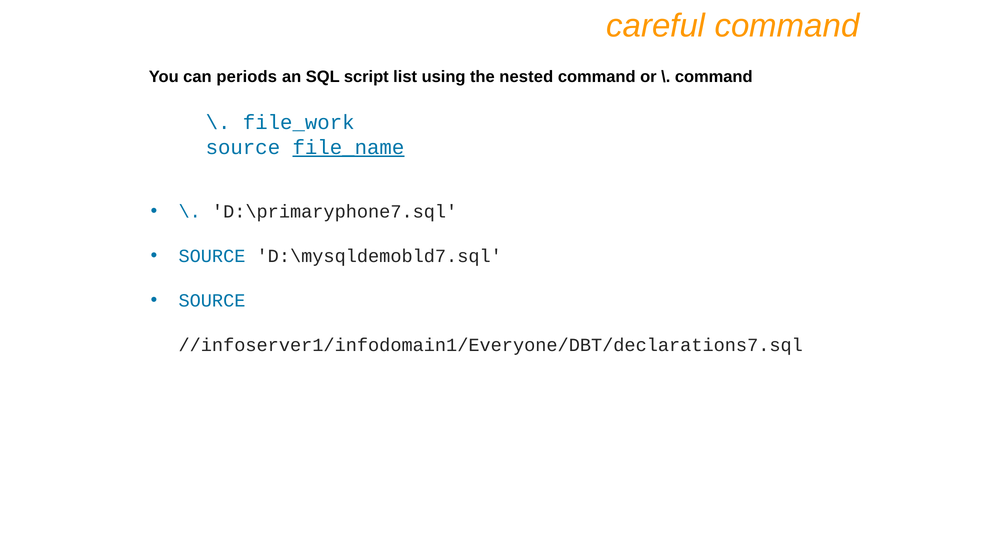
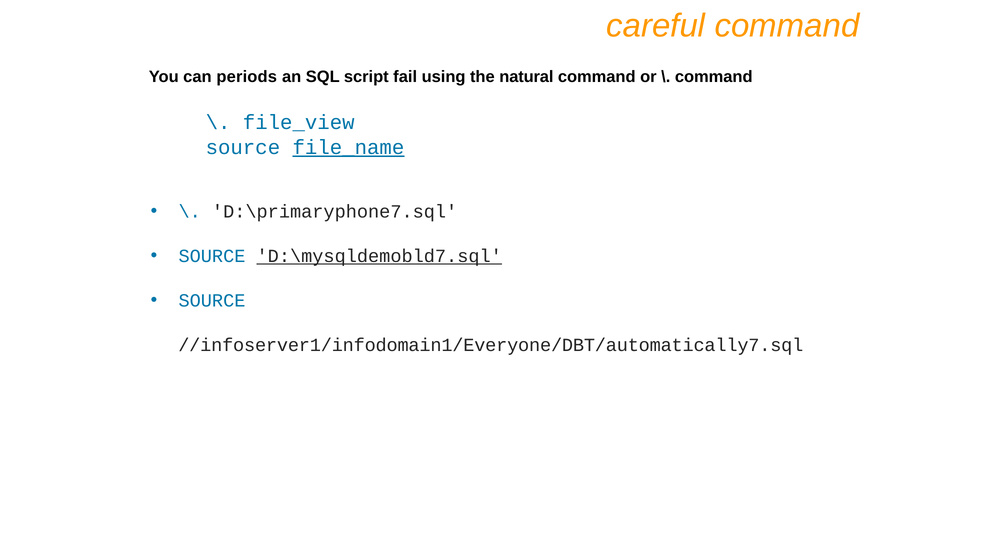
list: list -> fail (405, 77)
nested: nested -> natural (526, 77)
file_work: file_work -> file_view (299, 123)
D:\mysqldemobld7.sql underline: none -> present (379, 256)
//infoserver1/infodomain1/Everyone/DBT/declarations7.sql: //infoserver1/infodomain1/Everyone/DBT/declarations7.sql -> //infoserver1/infodomain1/Everyone/DBT/automatically7.sql (491, 345)
